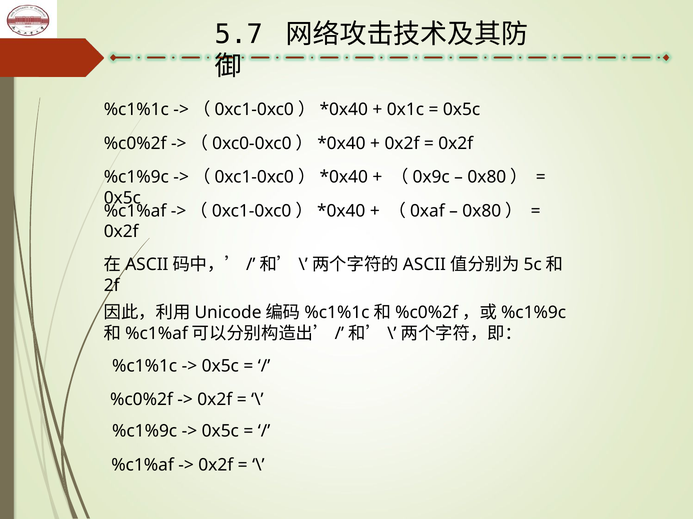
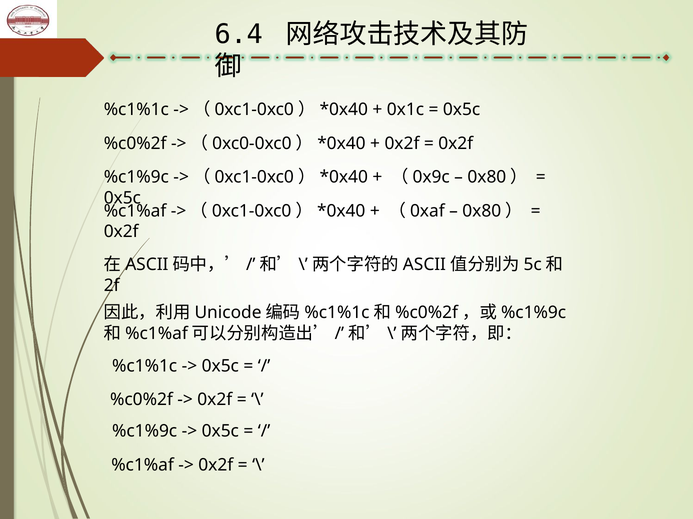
5.7: 5.7 -> 6.4 (239, 34)
